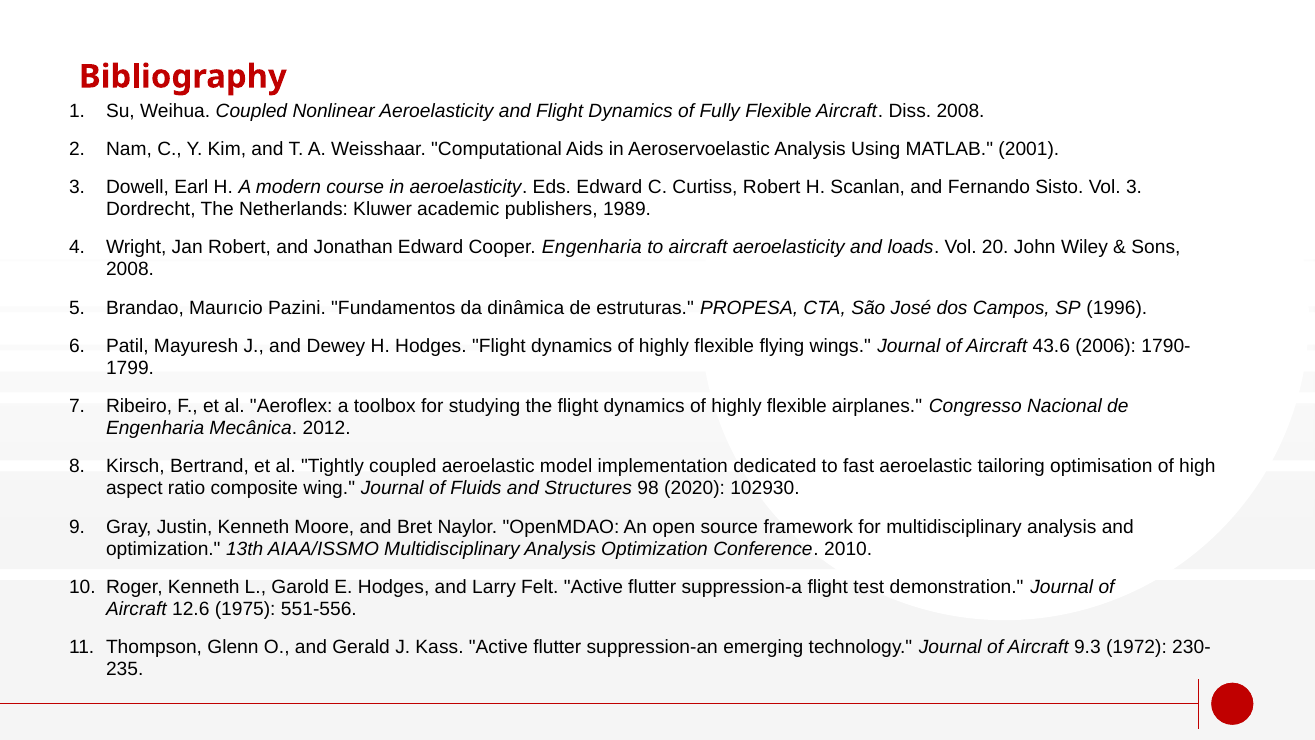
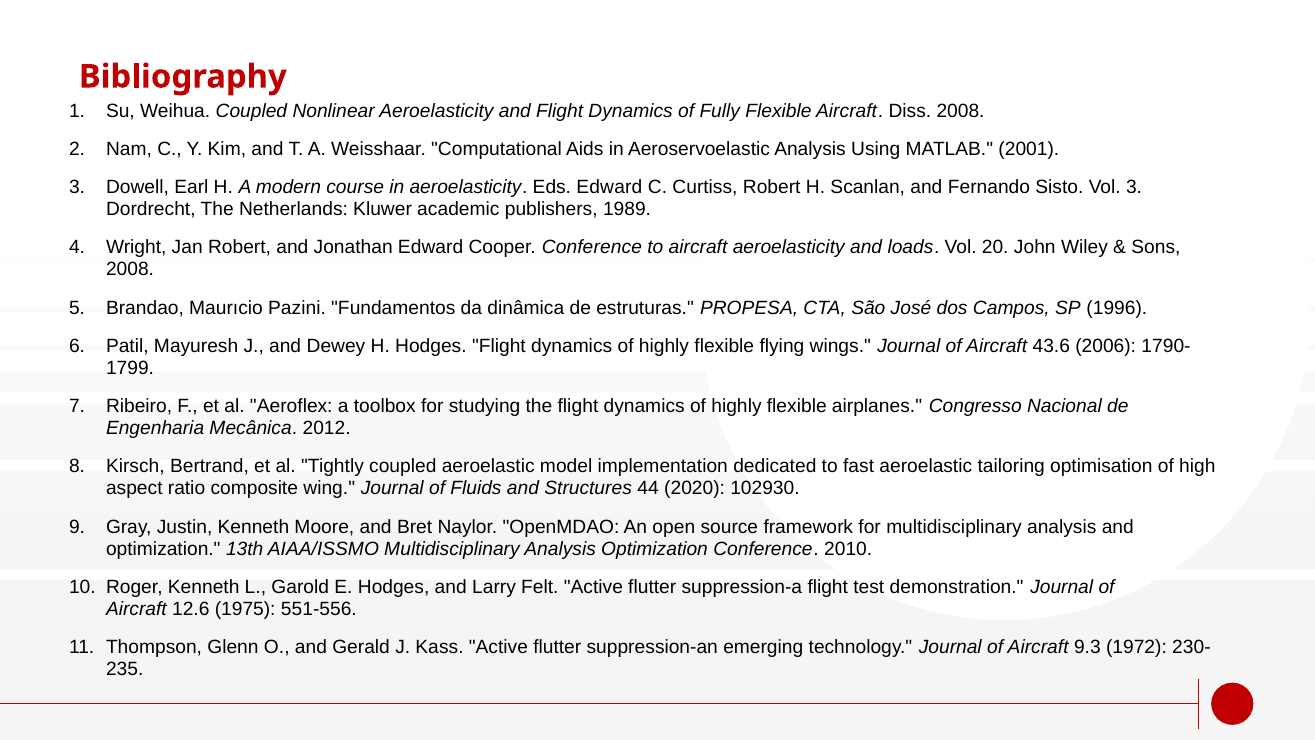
Cooper Engenharia: Engenharia -> Conference (592, 248)
98: 98 -> 44 (648, 488)
